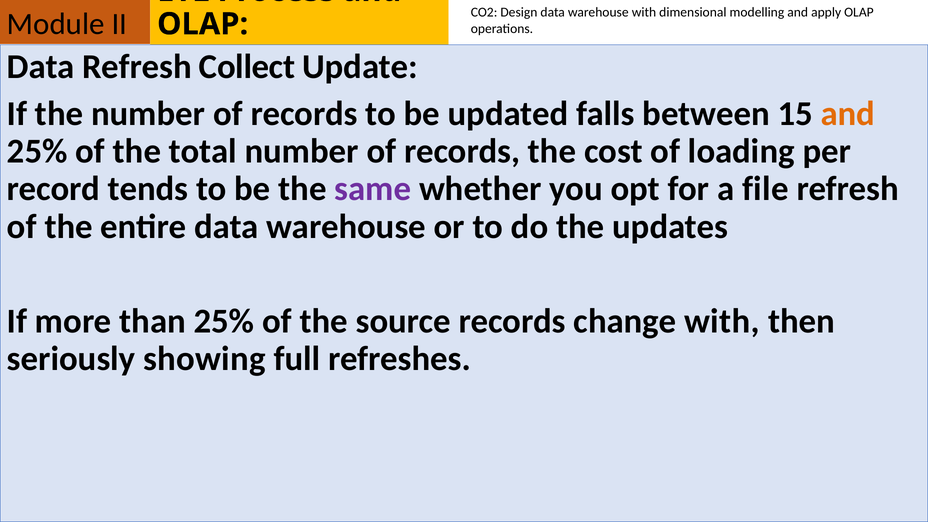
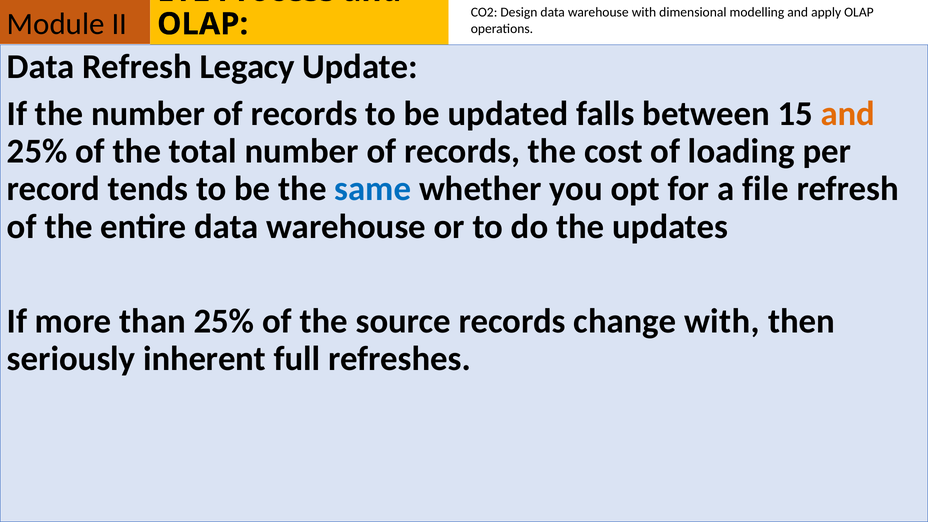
Collect: Collect -> Legacy (247, 67)
same colour: purple -> blue (373, 189)
showing: showing -> inherent (205, 359)
